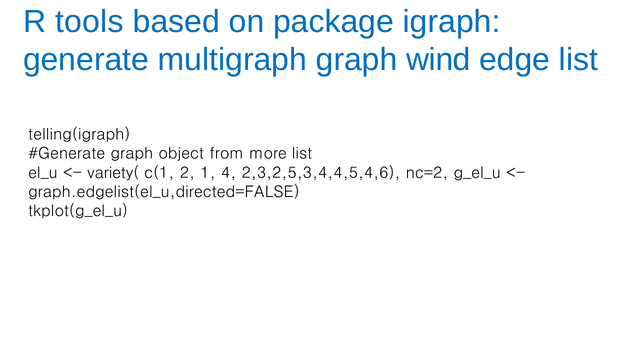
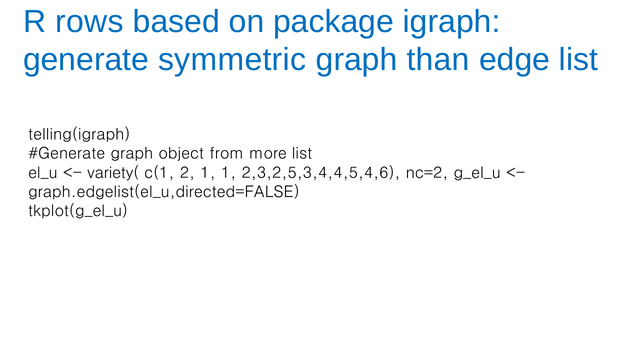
tools: tools -> rows (89, 22)
multigraph: multigraph -> symmetric (232, 60)
wind: wind -> than (438, 60)
1 4: 4 -> 1 (229, 173)
